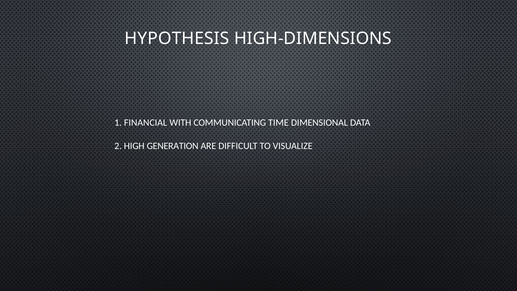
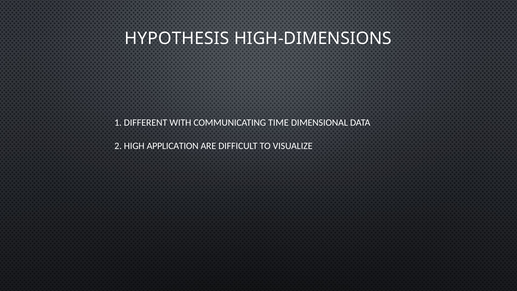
FINANCIAL: FINANCIAL -> DIFFERENT (146, 122)
GENERATION: GENERATION -> APPLICATION (173, 146)
